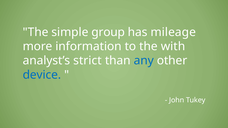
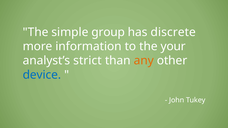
mileage: mileage -> discrete (173, 32)
with: with -> your (173, 46)
any colour: blue -> orange (144, 61)
